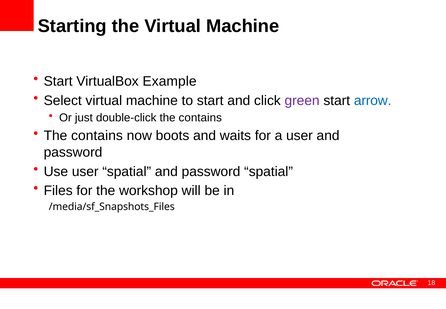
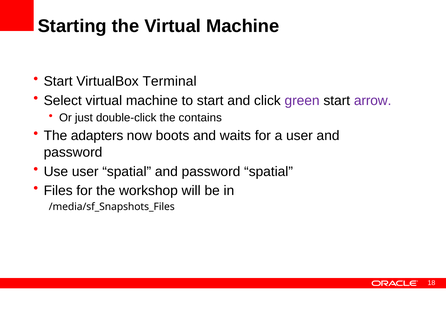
Example: Example -> Terminal (170, 81)
arrow colour: blue -> purple (373, 100)
contains: contains -> adapters (97, 136)
